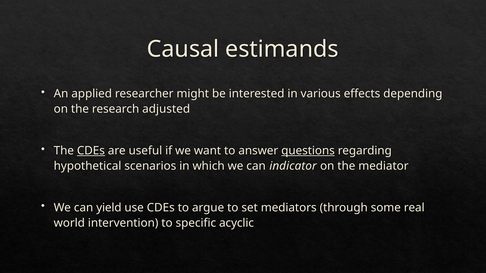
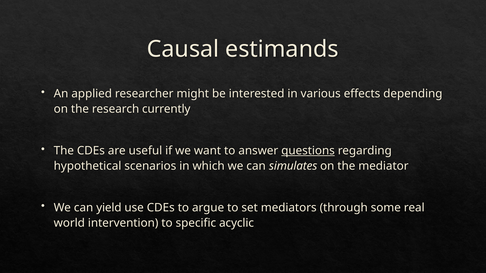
adjusted: adjusted -> currently (166, 109)
CDEs underline: present -> none (91, 151)
indicator: indicator -> simulates (293, 166)
